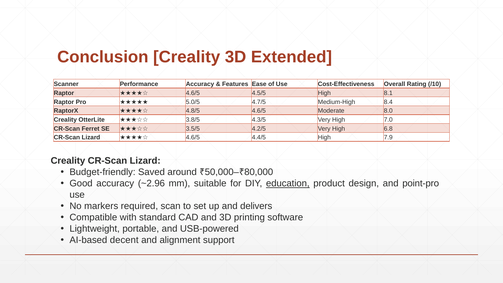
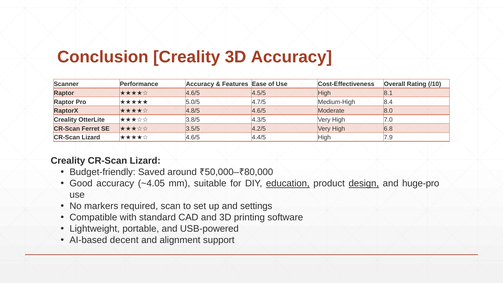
3D Extended: Extended -> Accuracy (291, 57)
~2.96: ~2.96 -> ~4.05 (151, 183)
design underline: none -> present (364, 183)
point-pro: point-pro -> huge-pro (421, 183)
delivers: delivers -> settings (256, 206)
